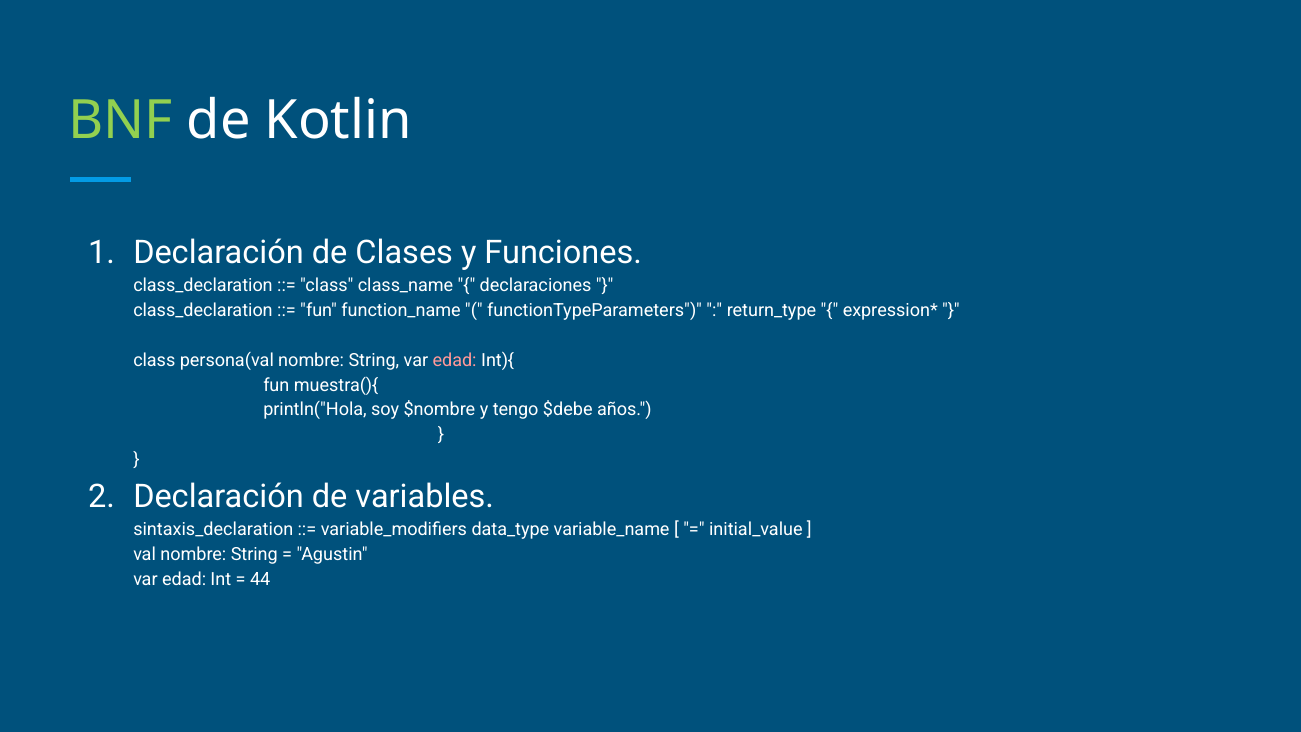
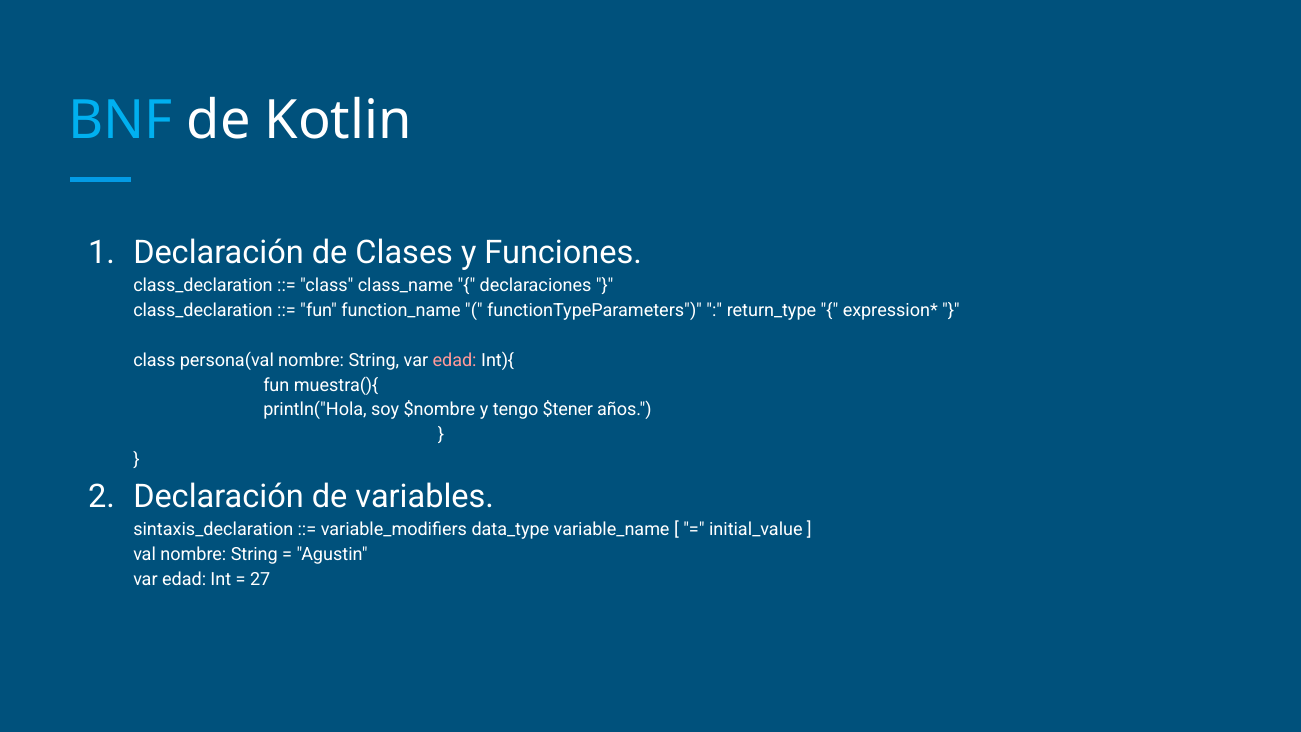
BNF colour: light green -> light blue (120, 121)
$debe: $debe -> $tener (568, 410)
44: 44 -> 27 (260, 579)
